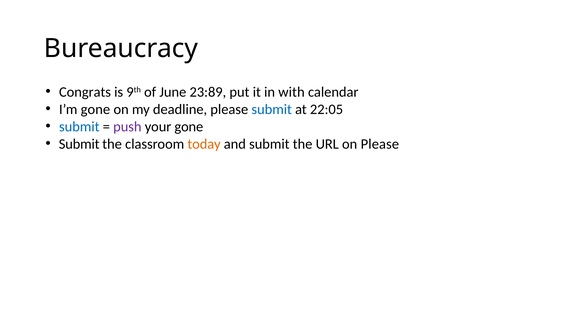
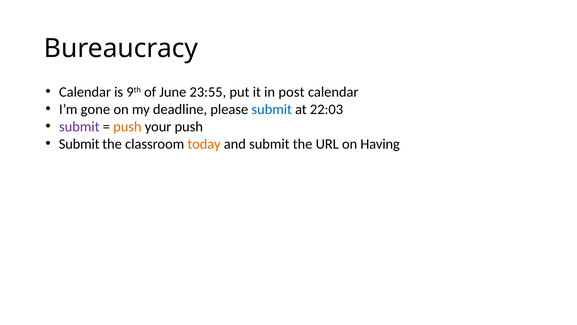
Congrats: Congrats -> Calendar (85, 92)
23:89: 23:89 -> 23:55 (208, 92)
with: with -> post (291, 92)
22:05: 22:05 -> 22:03 (327, 109)
submit colour: blue -> purple (79, 126)
push colour: purple -> orange (127, 126)
your gone: gone -> push (189, 126)
on Please: Please -> Having (380, 144)
